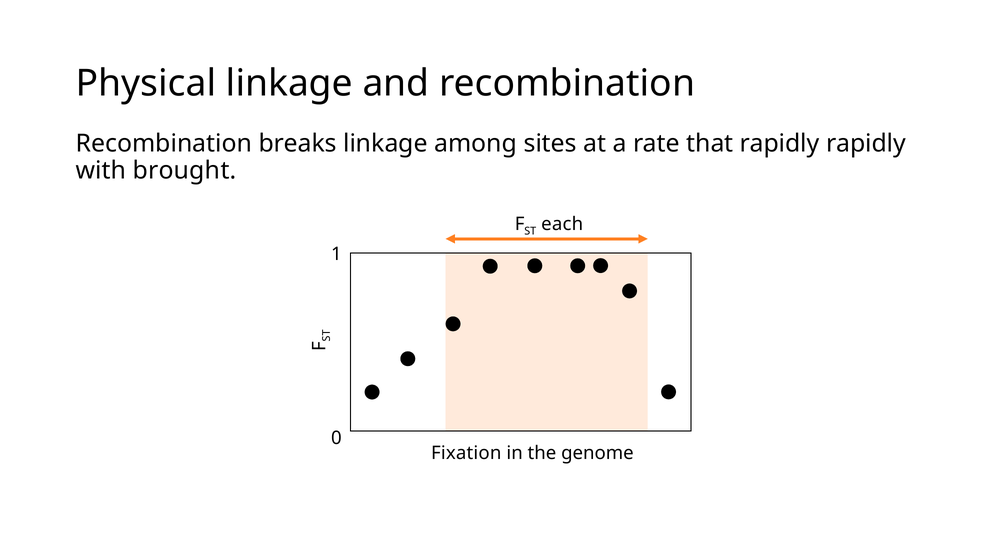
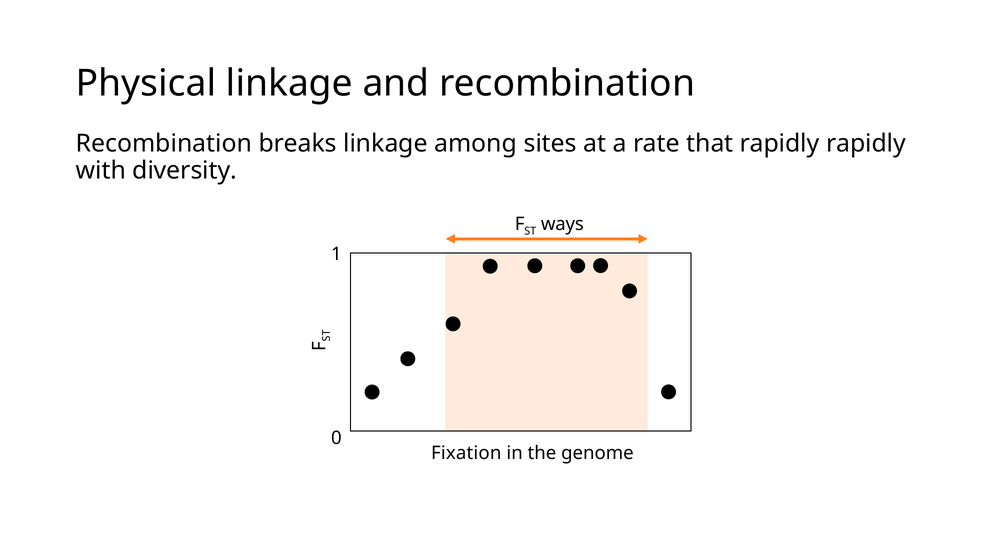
brought: brought -> diversity (185, 171)
each: each -> ways (562, 224)
